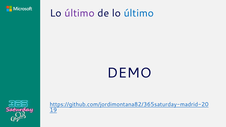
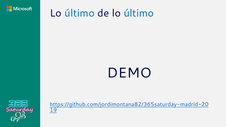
último colour: purple -> blue (80, 13)
